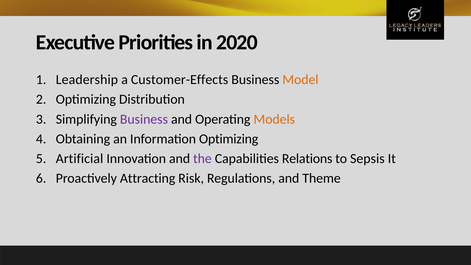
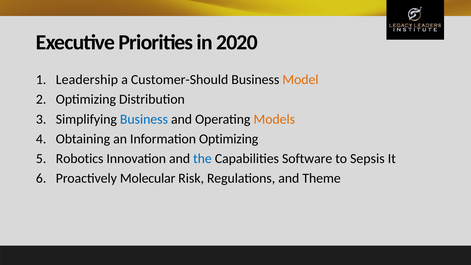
Customer-Effects: Customer-Effects -> Customer-Should (180, 80)
Business colour: purple -> blue (144, 119)
Artificial: Artificial -> Robotics (80, 159)
the colour: purple -> blue (202, 159)
Relations: Relations -> Software (307, 159)
Attracting: Attracting -> Molecular (148, 178)
